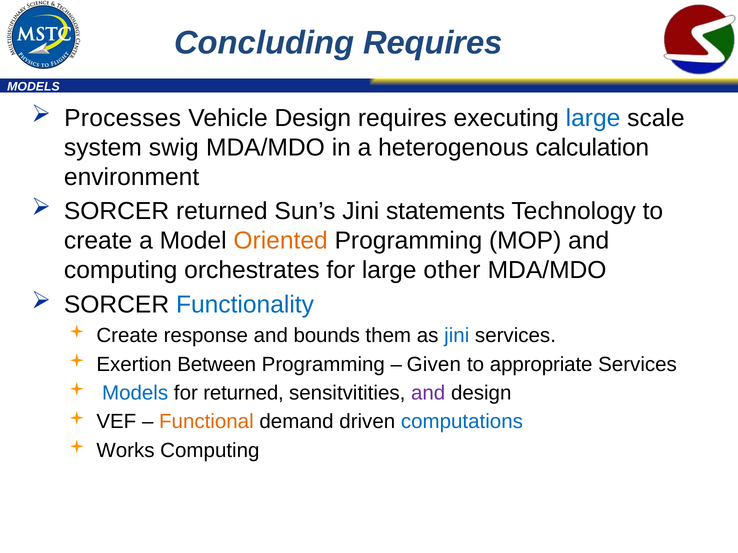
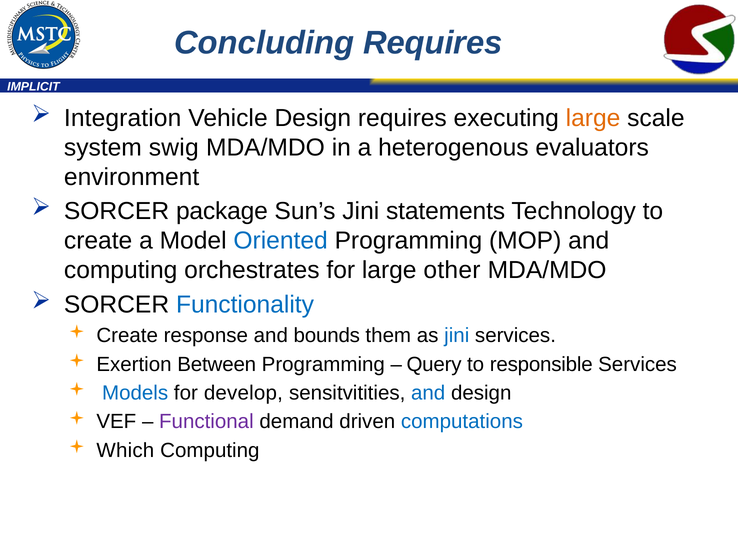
MODELS: MODELS -> IMPLICIT (33, 87)
Processes: Processes -> Integration (123, 118)
large colour: blue -> orange (593, 118)
calculation: calculation -> evaluators (592, 148)
SORCER returned: returned -> package (222, 212)
Oriented colour: orange -> blue (281, 241)
Given: Given -> Query (434, 365)
appropriate: appropriate -> responsible (541, 365)
for returned: returned -> develop (243, 393)
and colour: purple -> blue (428, 393)
Functional colour: orange -> purple (206, 422)
Works: Works -> Which (125, 451)
